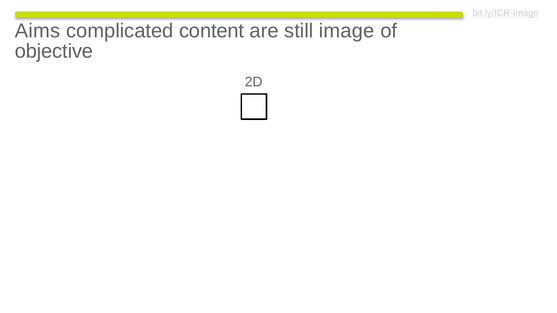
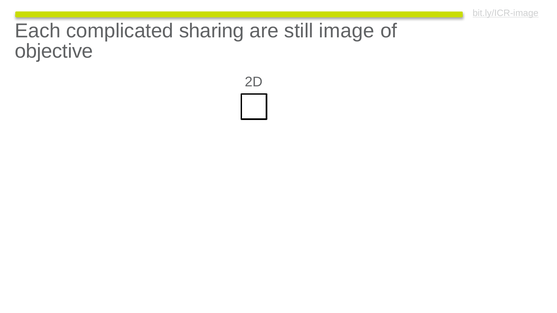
Aims: Aims -> Each (38, 31)
content: content -> sharing (212, 31)
